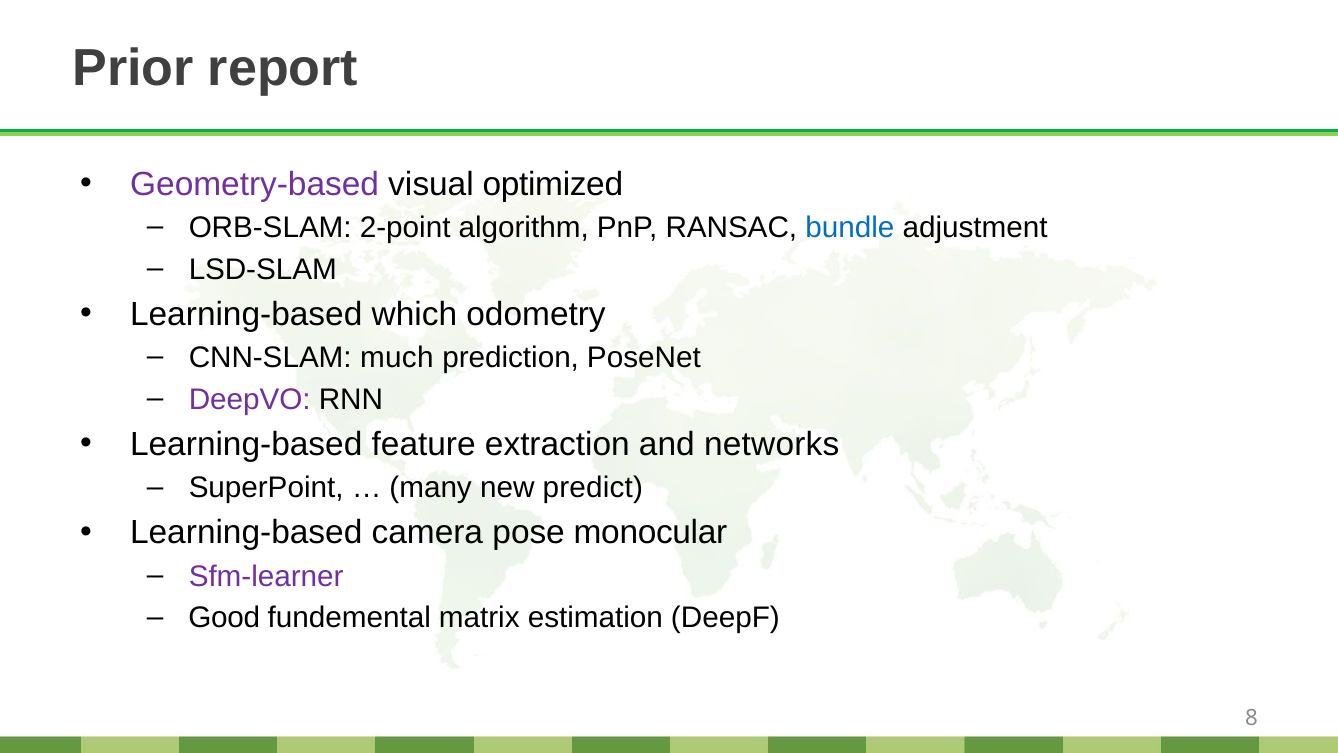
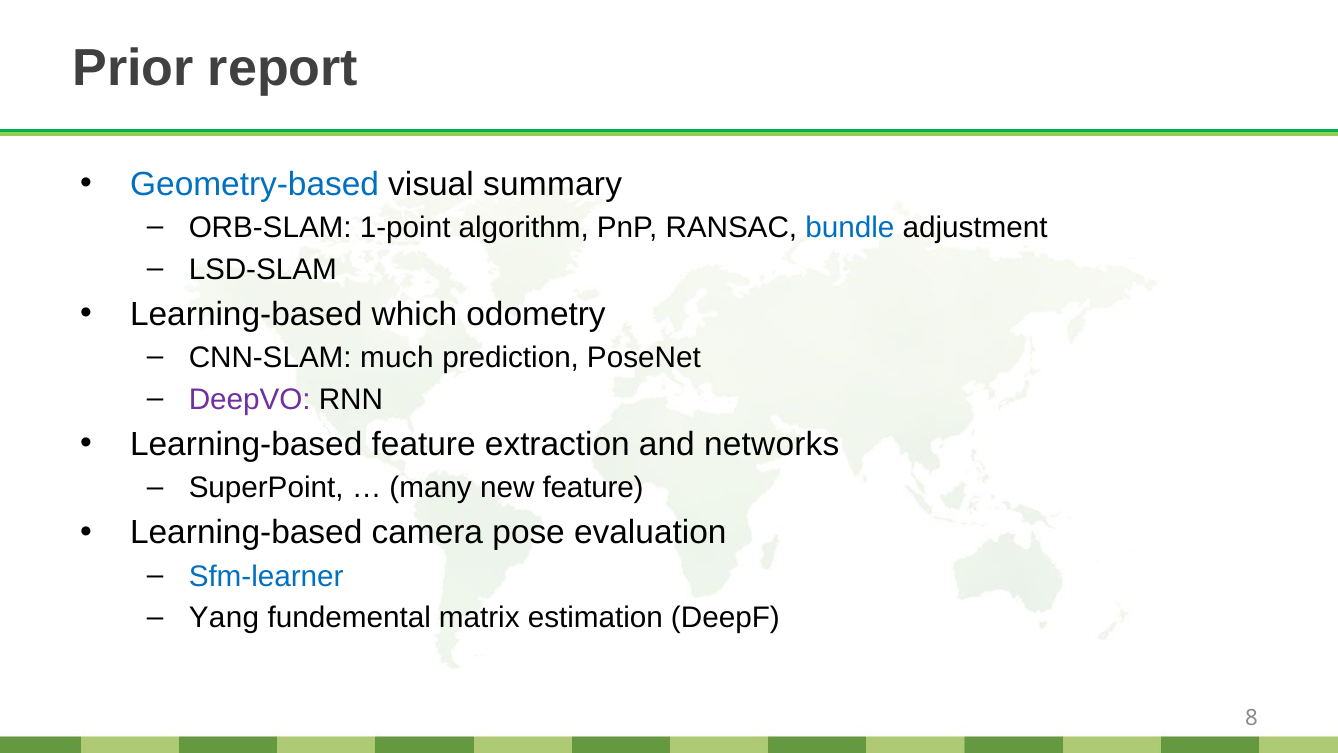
Geometry-based colour: purple -> blue (255, 184)
optimized: optimized -> summary (553, 184)
2-point: 2-point -> 1-point (405, 228)
new predict: predict -> feature (593, 488)
monocular: monocular -> evaluation (650, 533)
Sfm-learner colour: purple -> blue (266, 576)
Good: Good -> Yang (224, 618)
